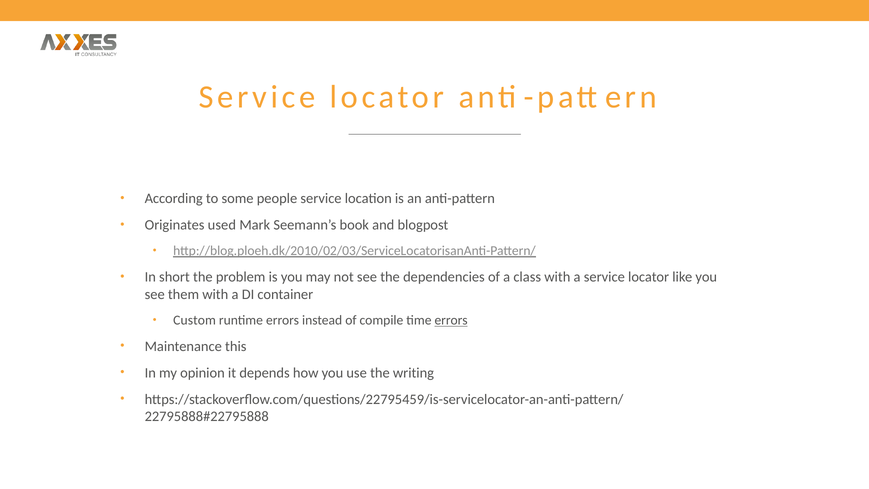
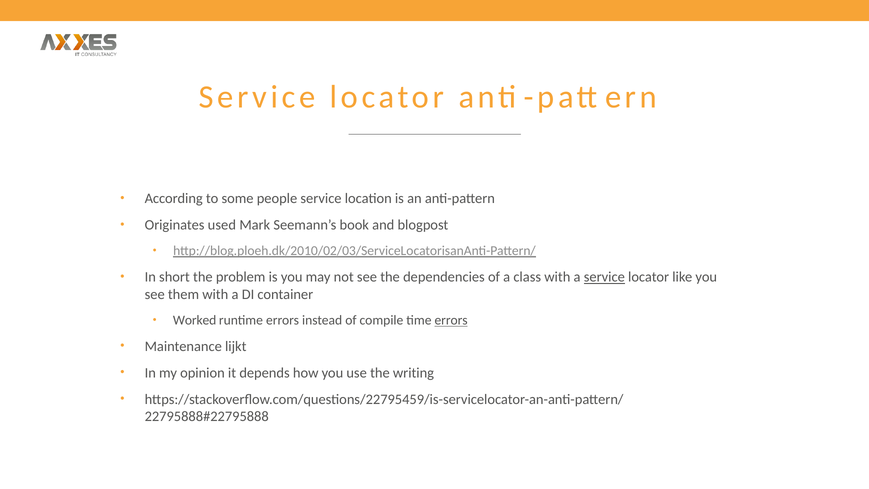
service underline: none -> present (604, 277)
Custom: Custom -> Worked (195, 320)
this: this -> lijkt (236, 346)
